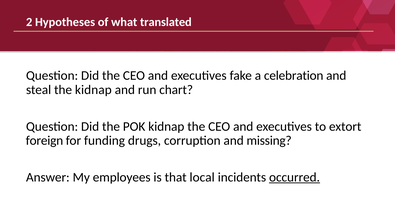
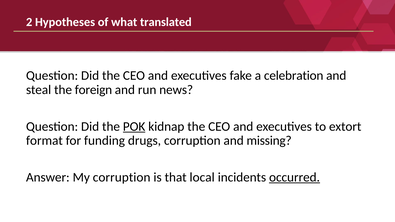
the kidnap: kidnap -> foreign (93, 90)
chart: chart -> news (176, 90)
POK underline: none -> present (134, 127)
foreign: foreign -> format (44, 141)
My employees: employees -> corruption (122, 177)
